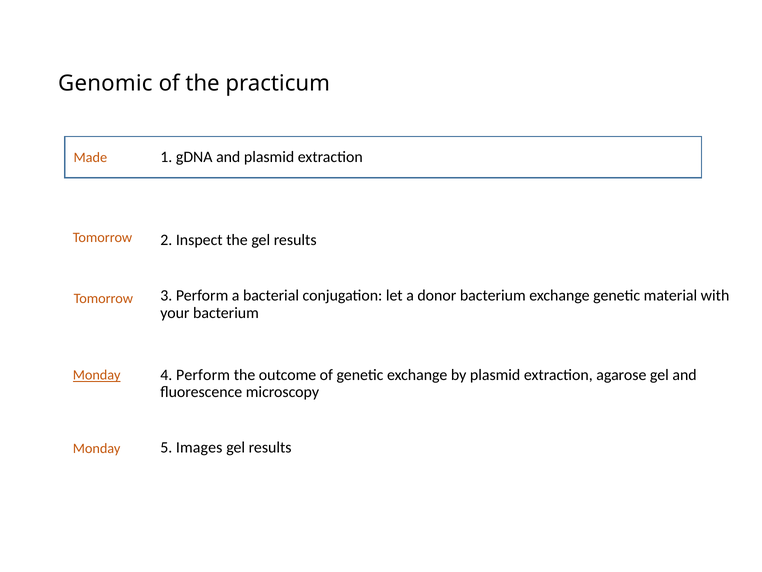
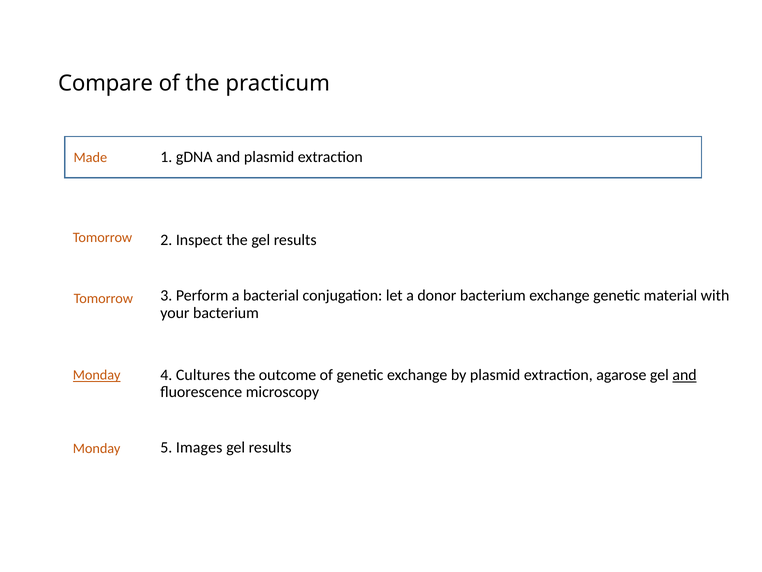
Genomic: Genomic -> Compare (106, 83)
4 Perform: Perform -> Cultures (203, 375)
and underline: none -> present (685, 375)
